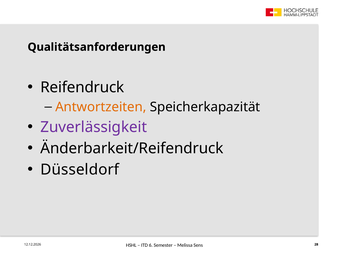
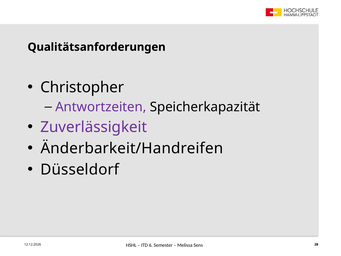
Reifendruck: Reifendruck -> Christopher (82, 87)
Antwortzeiten colour: orange -> purple (101, 107)
Änderbarkeit/Reifendruck: Änderbarkeit/Reifendruck -> Änderbarkeit/Handreifen (132, 148)
